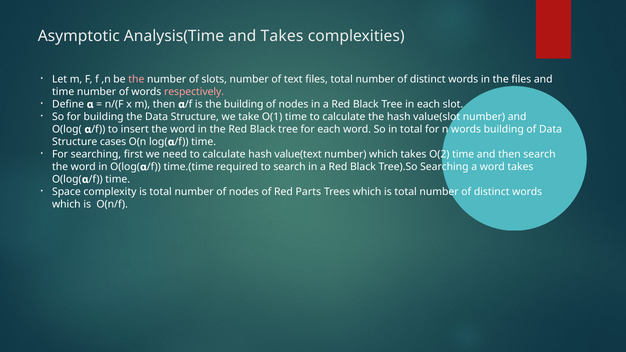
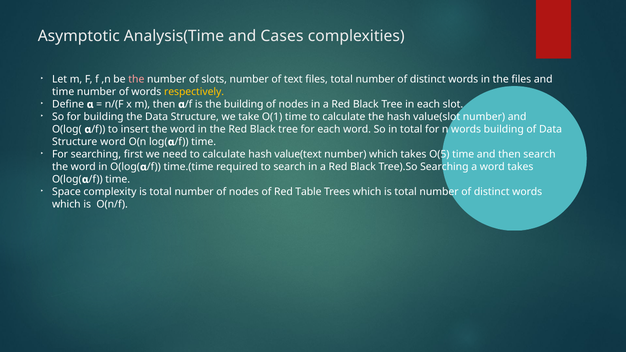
and Takes: Takes -> Cases (282, 36)
respectively colour: pink -> yellow (194, 92)
Structure cases: cases -> word (113, 142)
O(2: O(2 -> O(5 (439, 154)
Parts: Parts -> Table (308, 192)
